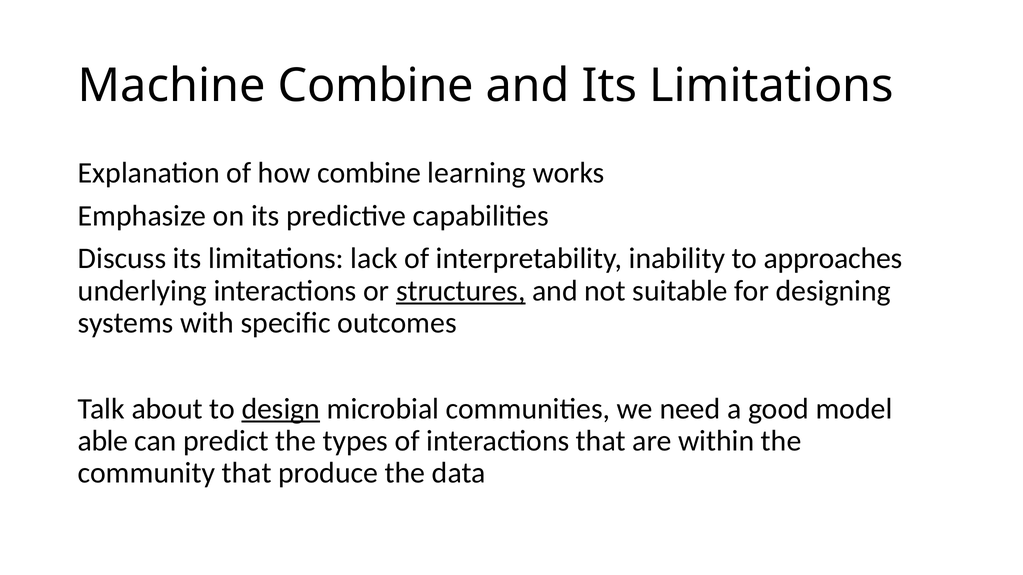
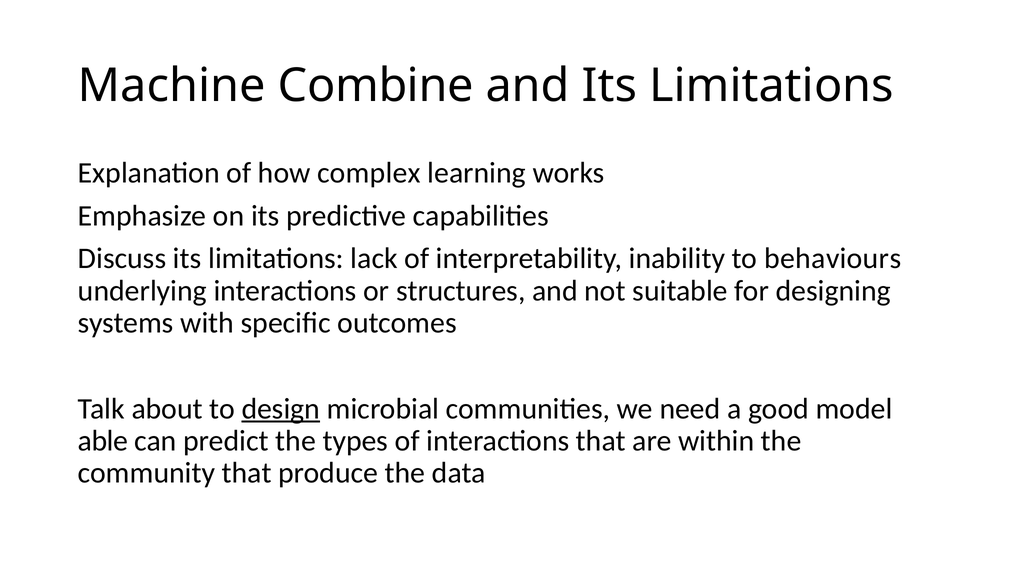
how combine: combine -> complex (369, 173)
approaches: approaches -> behaviours (833, 259)
structures underline: present -> none (461, 291)
